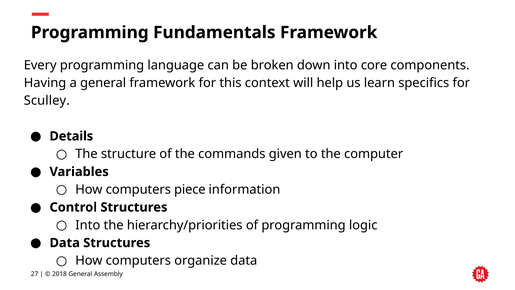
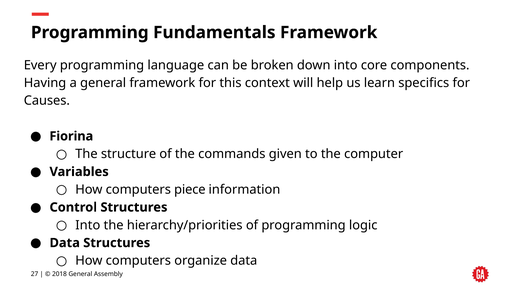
Sculley: Sculley -> Causes (47, 101)
Details: Details -> Fiorina (71, 136)
